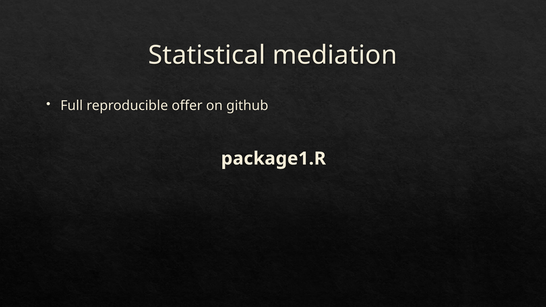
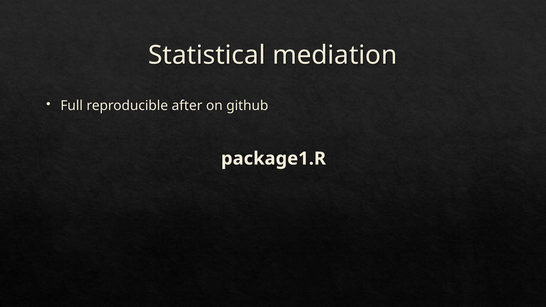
offer: offer -> after (187, 106)
